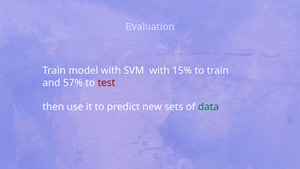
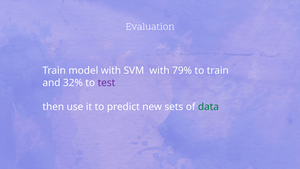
15%: 15% -> 79% (182, 71)
57%: 57% -> 32% (73, 83)
test colour: red -> purple (106, 83)
